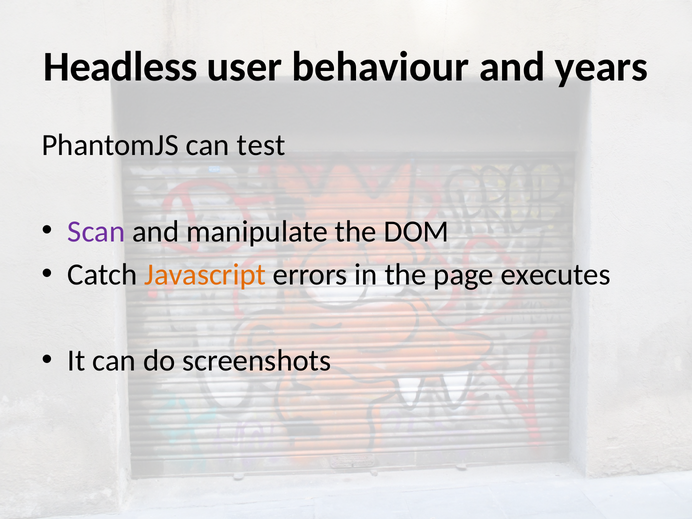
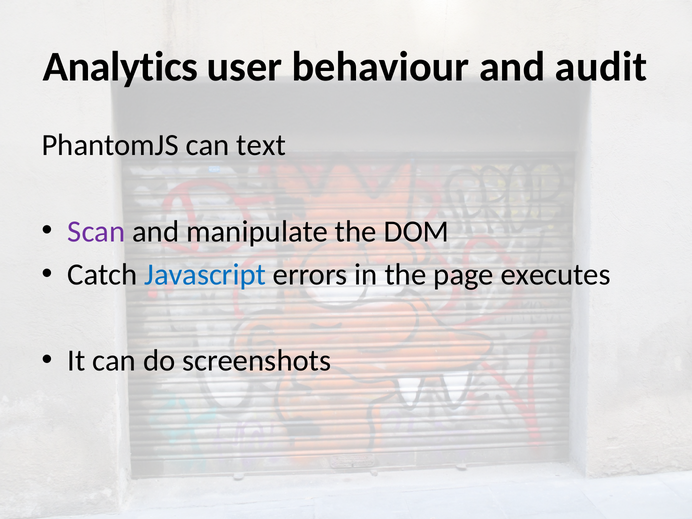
Headless: Headless -> Analytics (120, 67)
years: years -> audit (601, 67)
test: test -> text (261, 145)
Javascript colour: orange -> blue (205, 274)
